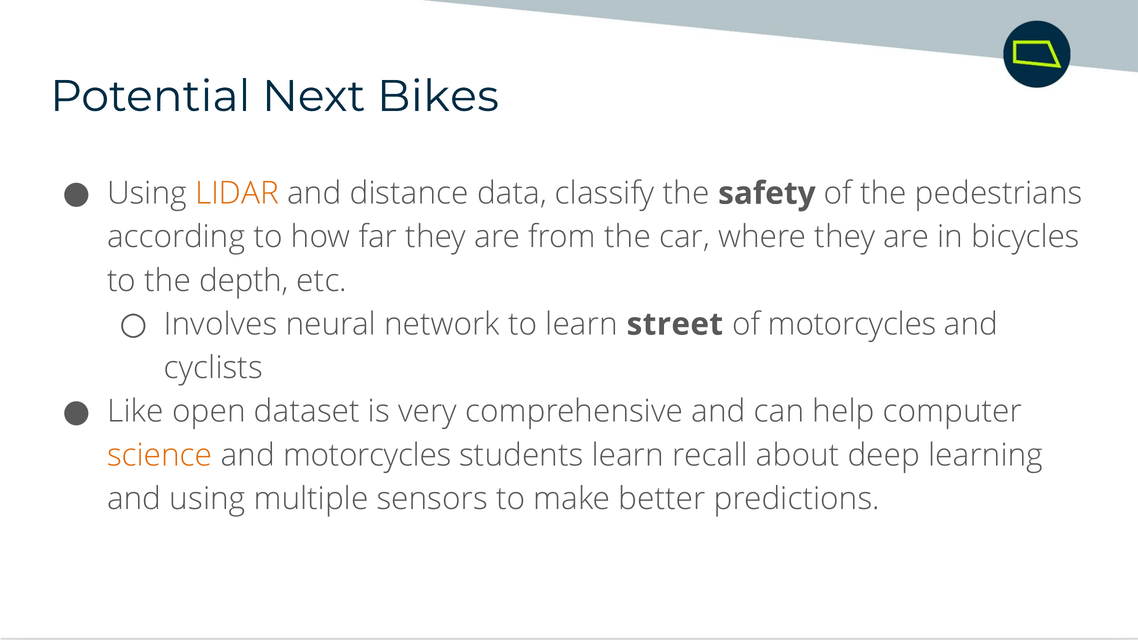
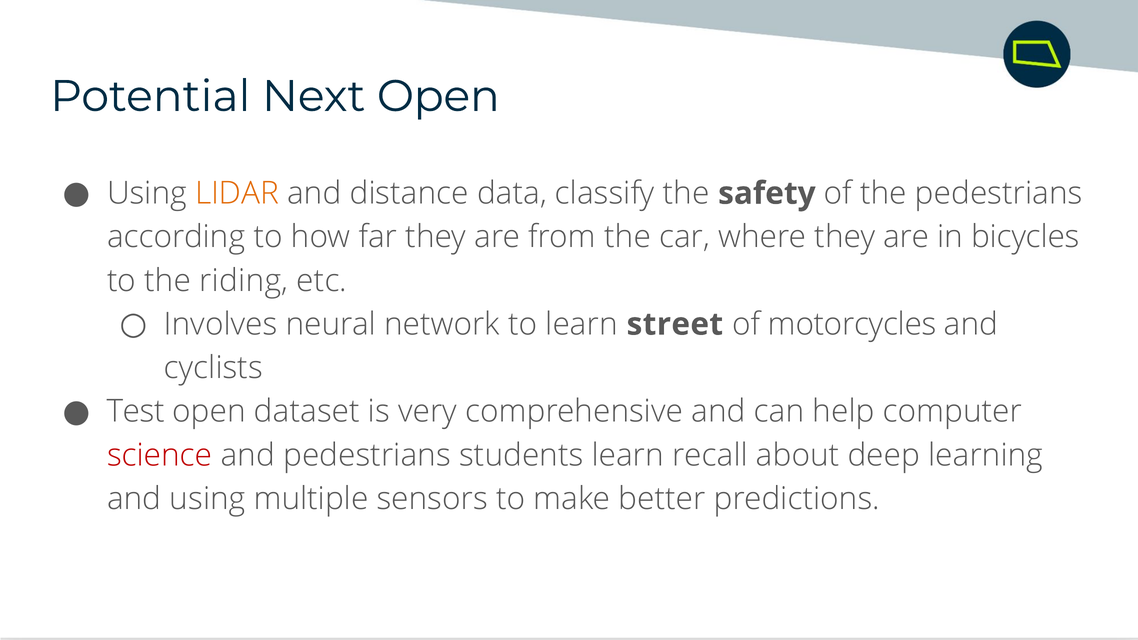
Next Bikes: Bikes -> Open (438, 96)
depth: depth -> riding (244, 281)
Like: Like -> Test (136, 412)
science colour: orange -> red (160, 455)
and motorcycles: motorcycles -> pedestrians (367, 455)
